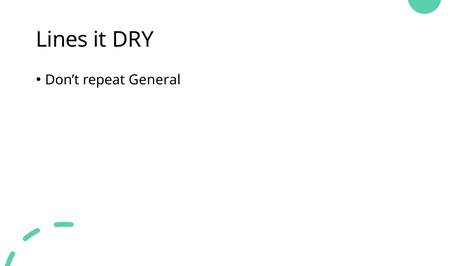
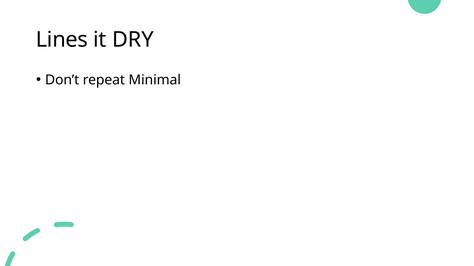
General: General -> Minimal (155, 80)
